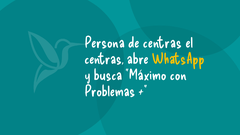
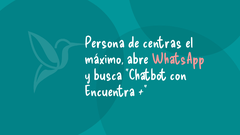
centras: centras -> máximo (104, 59)
WhatsApp colour: yellow -> pink (178, 59)
Máximo: Máximo -> Chatbot (146, 75)
Problemas: Problemas -> Encuentra (110, 91)
